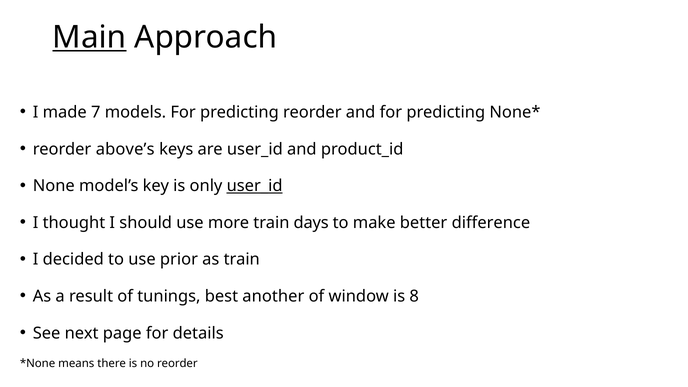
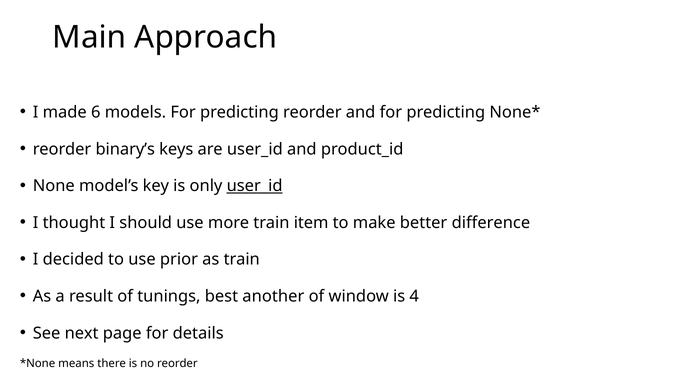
Main underline: present -> none (89, 37)
7: 7 -> 6 (96, 112)
above’s: above’s -> binary’s (125, 149)
days: days -> item (311, 223)
8: 8 -> 4 (414, 296)
